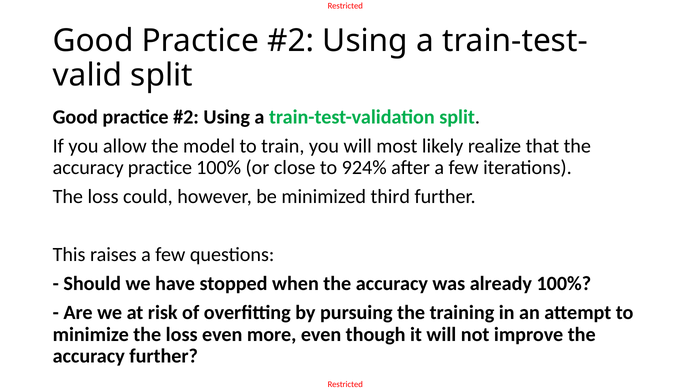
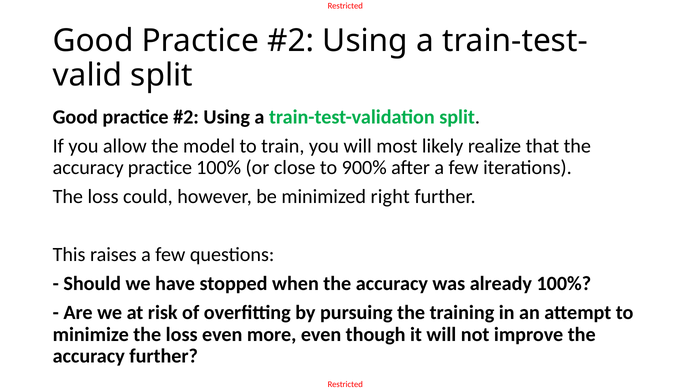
924%: 924% -> 900% (364, 168)
third: third -> right (390, 197)
